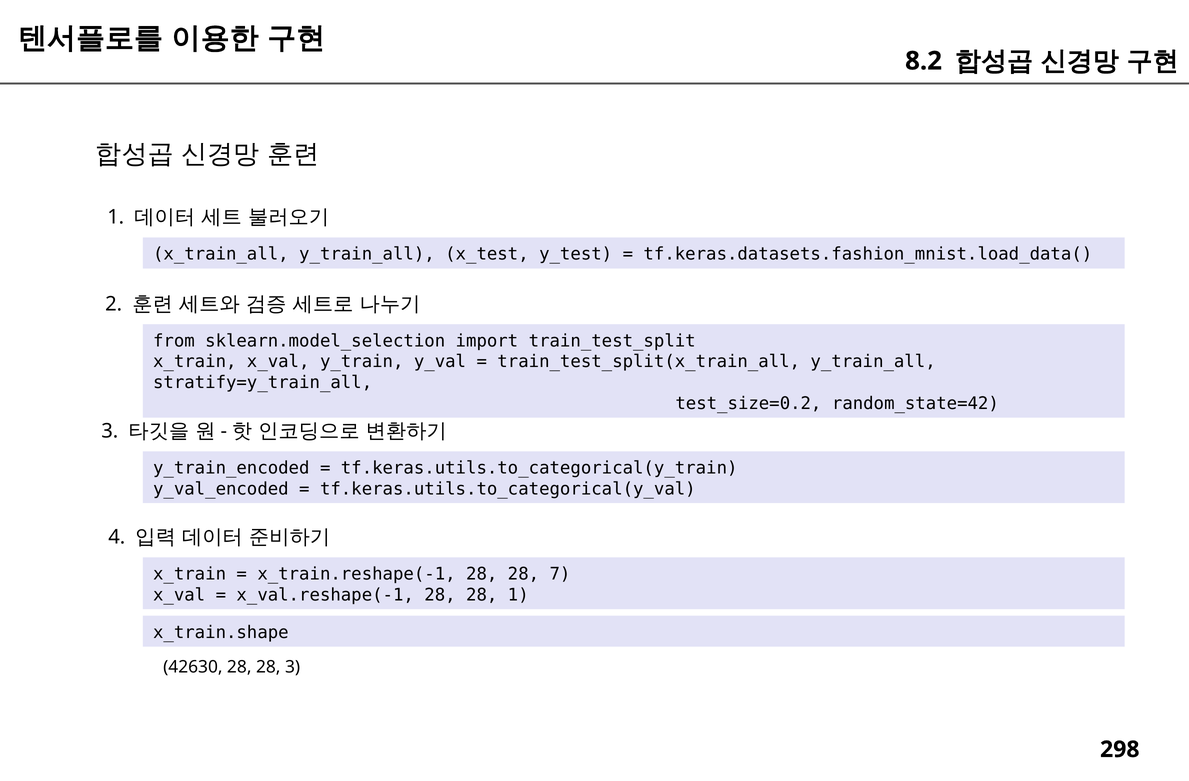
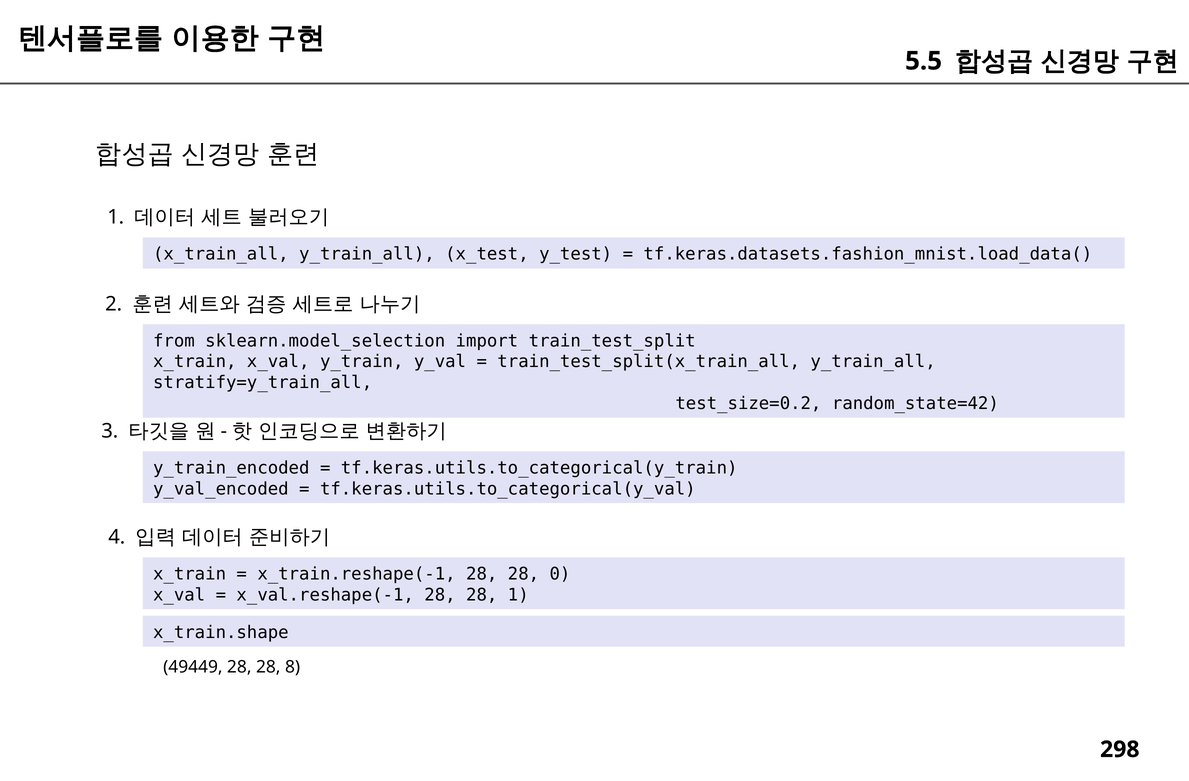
8.2: 8.2 -> 5.5 (924, 61)
7: 7 -> 0 (560, 574)
42630: 42630 -> 49449 (193, 667)
28 3: 3 -> 8 (293, 667)
